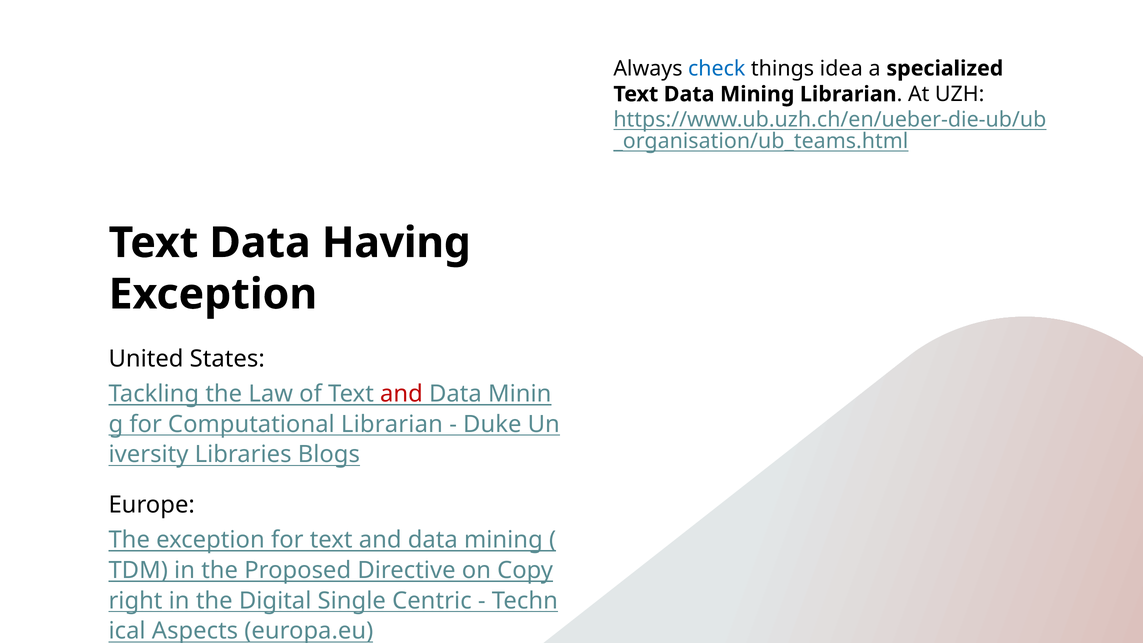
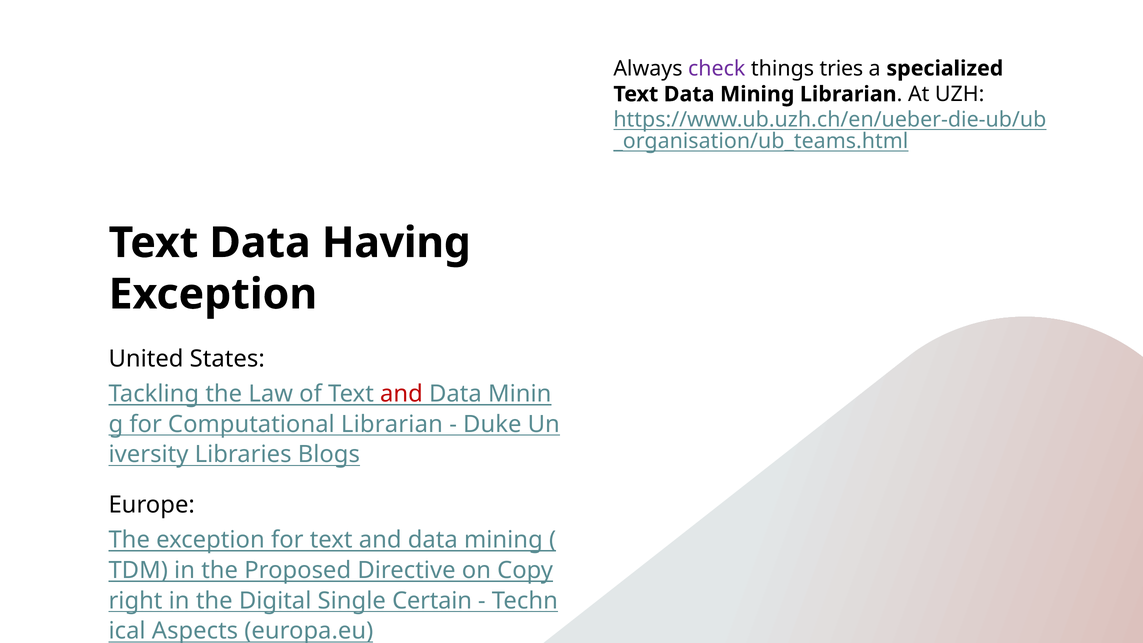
check colour: blue -> purple (717, 68)
idea: idea -> tries (841, 68)
Centric: Centric -> Certain (432, 601)
